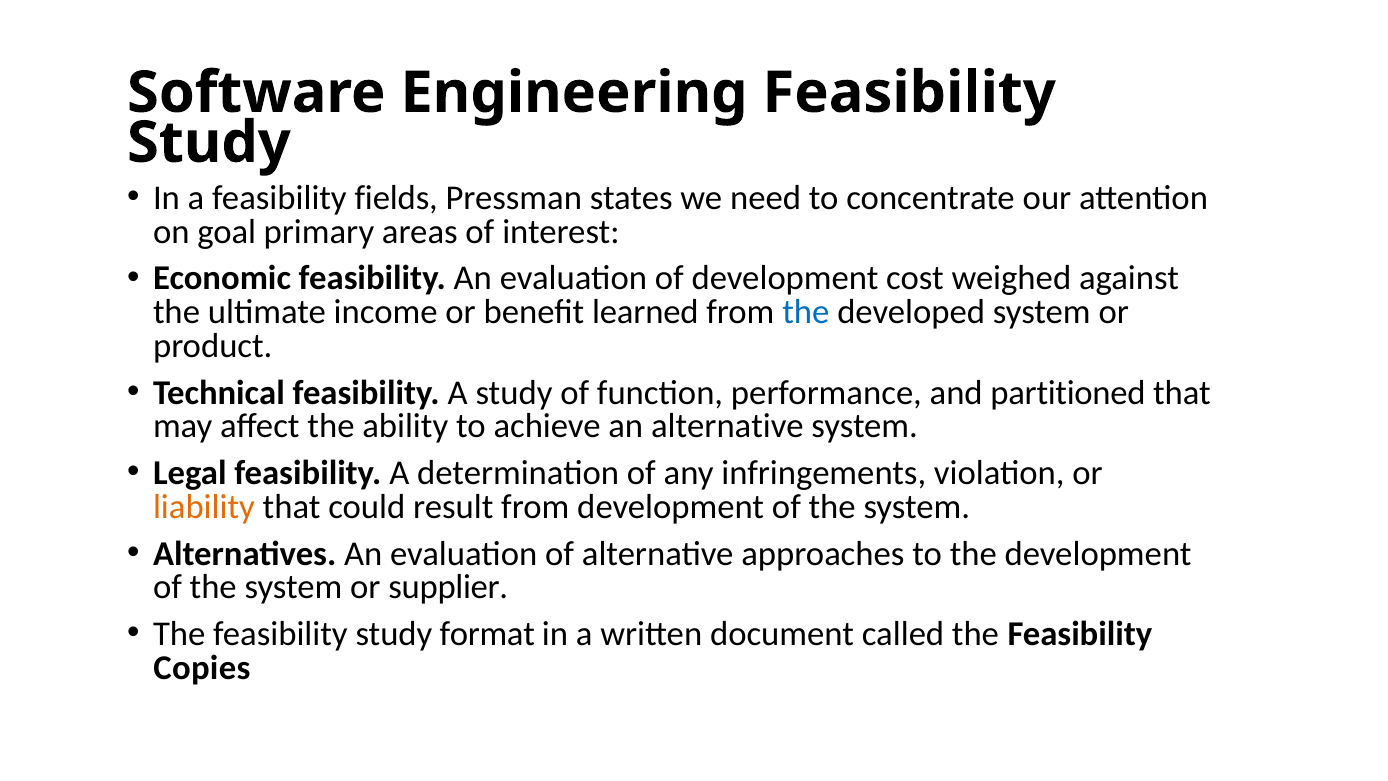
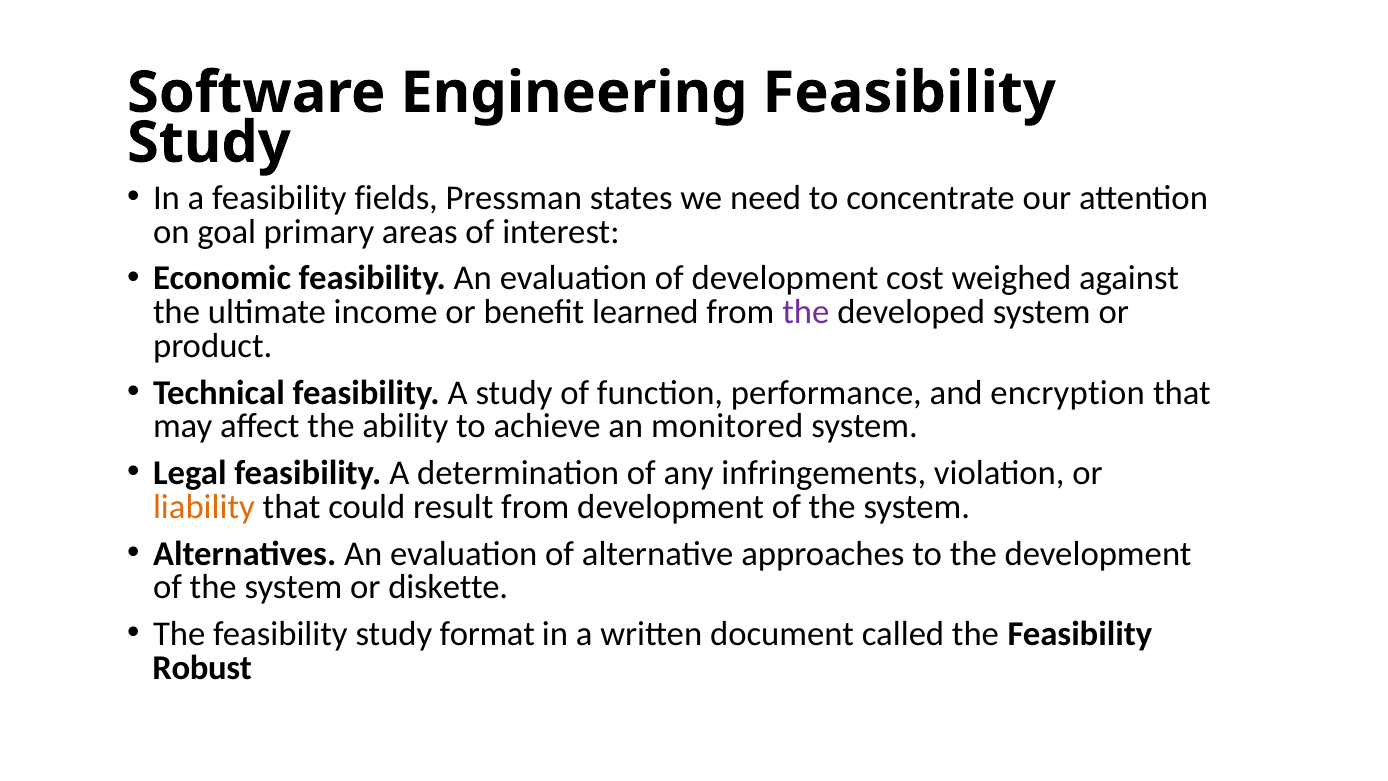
the colour: blue -> purple (806, 312)
partitioned: partitioned -> encryption (1068, 392)
an alternative: alternative -> monitored (727, 426)
supplier: supplier -> diskette (448, 587)
Copies: Copies -> Robust (202, 668)
